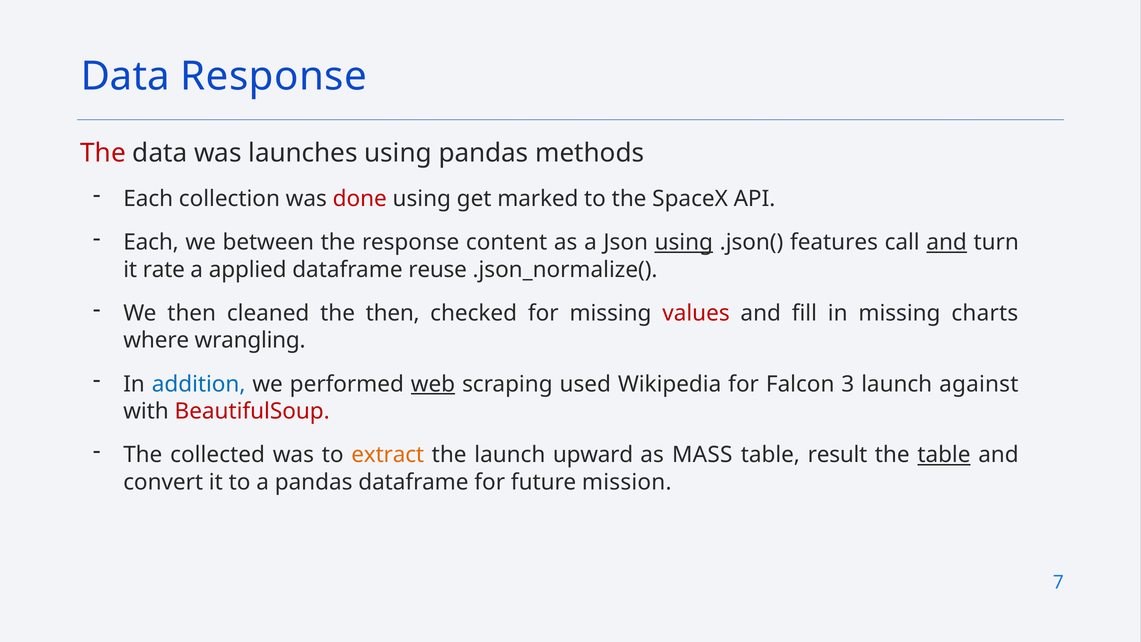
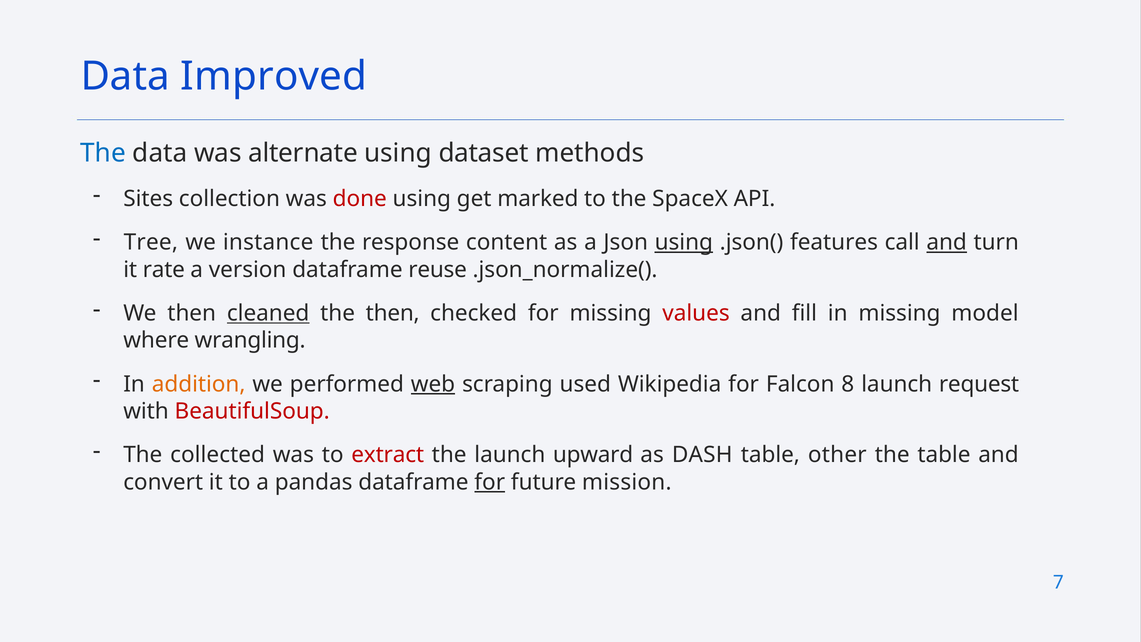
Data Response: Response -> Improved (274, 76)
The colour: red -> blue (103, 153)
launches: launches -> alternate (303, 153)
using pandas: pandas -> dataset (484, 153)
Each: Each -> Sites (148, 199)
Each: Each -> Tree (151, 242)
between: between -> instance (268, 242)
applied: applied -> version (248, 269)
cleaned underline: none -> present (268, 313)
charts: charts -> model (985, 313)
addition colour: blue -> orange (199, 384)
3: 3 -> 8 (848, 384)
against: against -> request (979, 384)
extract colour: orange -> red (388, 455)
MASS: MASS -> DASH (702, 455)
result: result -> other (837, 455)
table underline: present -> none (944, 455)
for underline: none -> present (490, 482)
